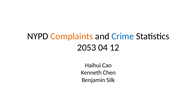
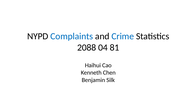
Complaints colour: orange -> blue (72, 36)
2053: 2053 -> 2088 (87, 47)
12: 12 -> 81 (115, 47)
